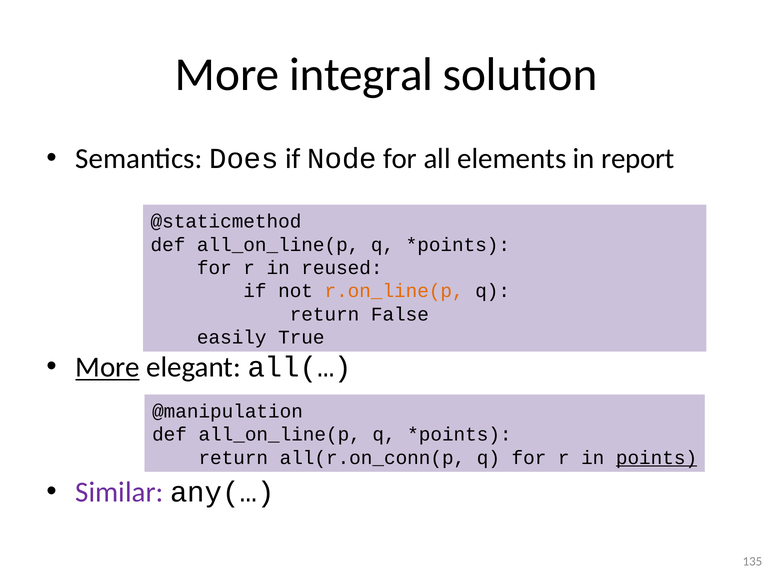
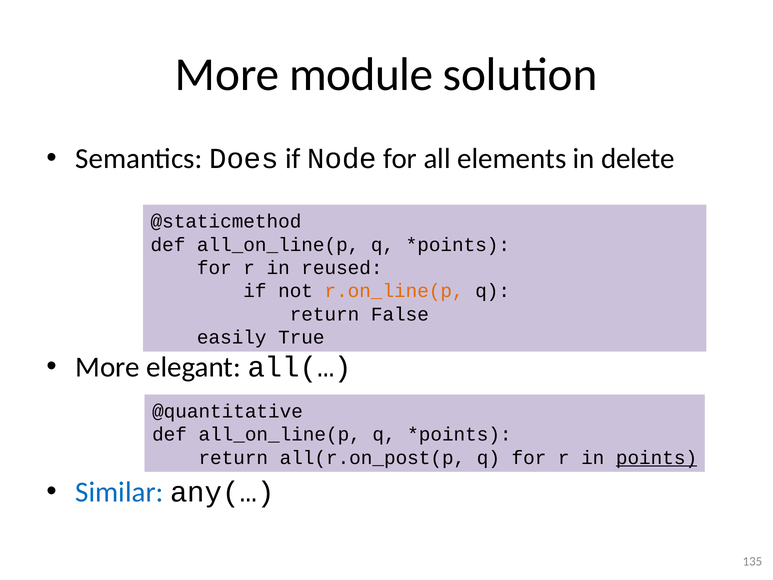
integral: integral -> module (361, 75)
report: report -> delete (638, 159)
More underline: present -> none (108, 367)
@manipulation: @manipulation -> @quantitative (228, 411)
all(r.on_conn(p: all(r.on_conn(p -> all(r.on_post(p (372, 458)
Similar colour: purple -> blue (119, 492)
